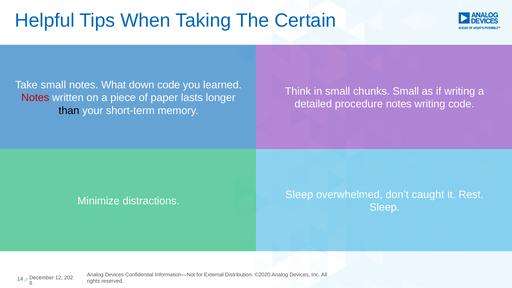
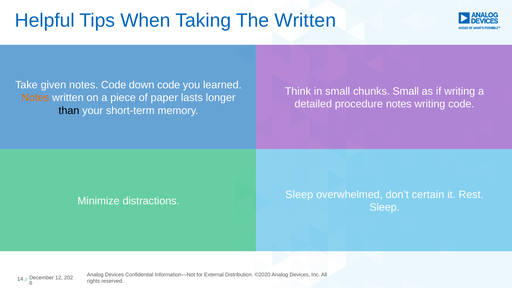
The Certain: Certain -> Written (305, 21)
Take small: small -> given (53, 85)
notes What: What -> Code (114, 85)
Notes colour: red -> orange (35, 98)
caught: caught -> certain (428, 195)
